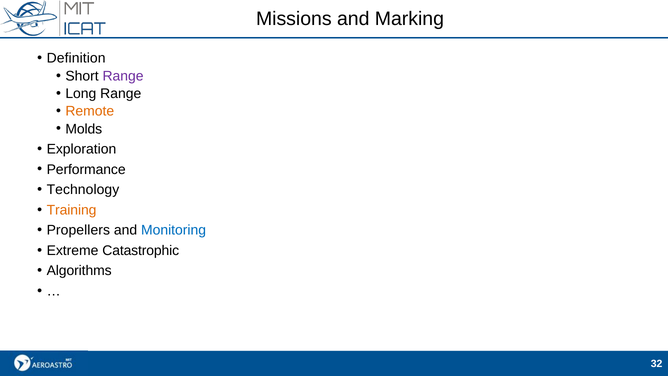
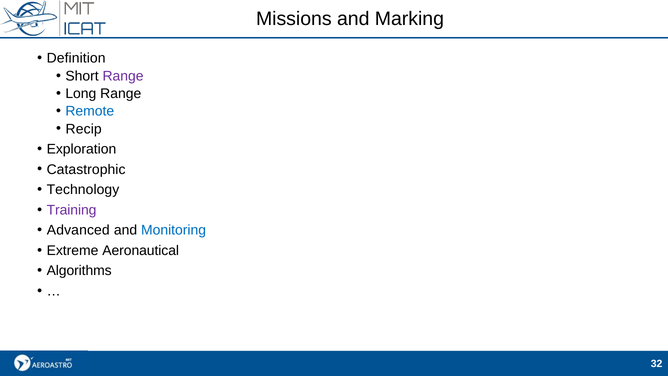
Remote colour: orange -> blue (90, 111)
Molds: Molds -> Recip (84, 129)
Performance: Performance -> Catastrophic (86, 169)
Training colour: orange -> purple (72, 210)
Propellers: Propellers -> Advanced (78, 230)
Catastrophic: Catastrophic -> Aeronautical (141, 250)
